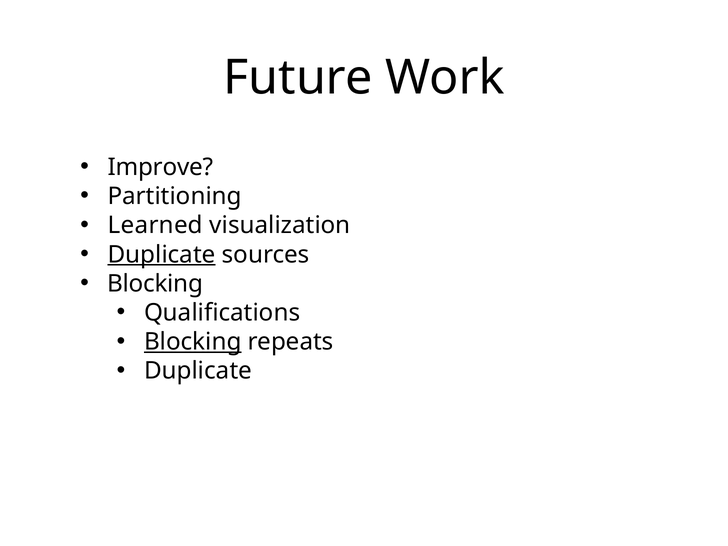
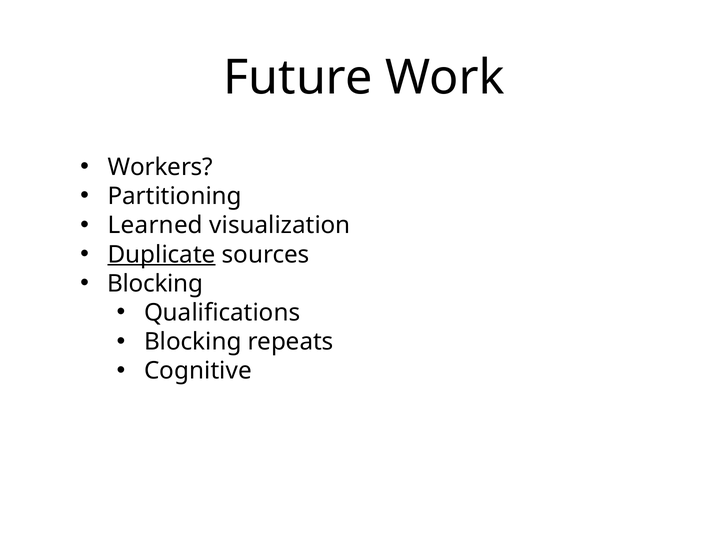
Improve: Improve -> Workers (160, 167)
Blocking underline: present -> none (193, 342)
Duplicate: Duplicate -> Cognitive (198, 371)
